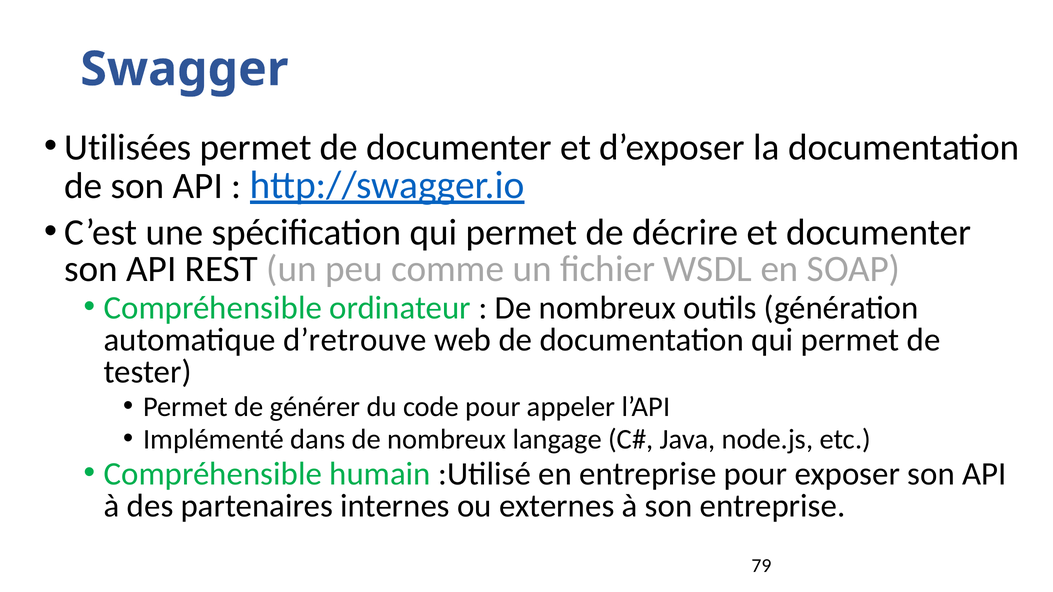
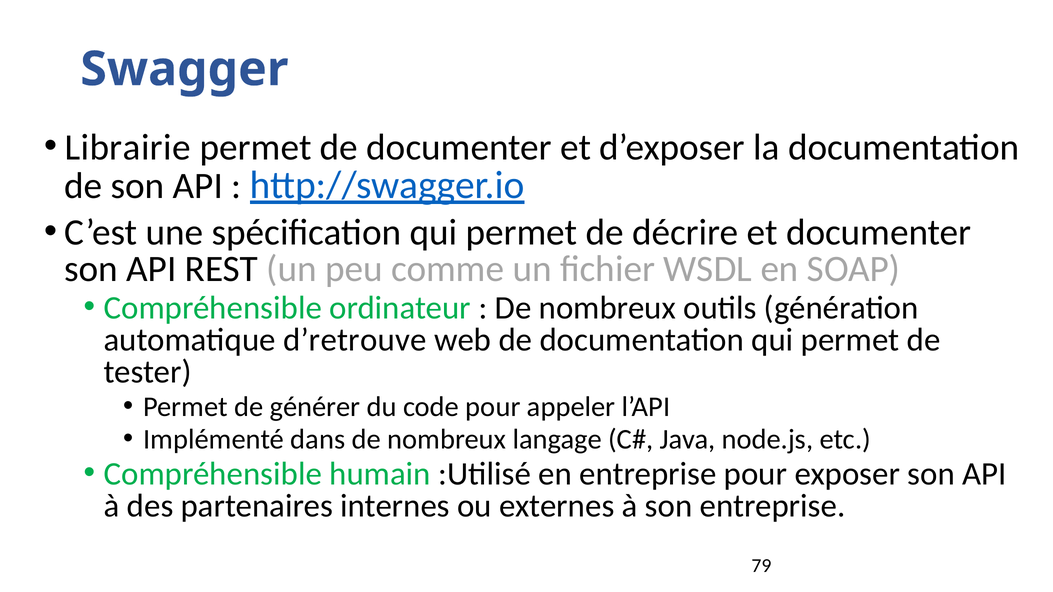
Utilisées: Utilisées -> Librairie (128, 147)
